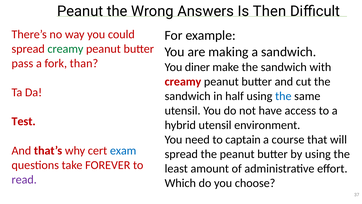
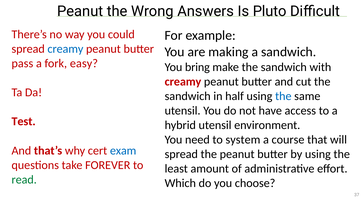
Then: Then -> Pluto (270, 11)
creamy colour: green -> blue (65, 49)
than: than -> easy (84, 63)
diner: diner -> bring (197, 67)
captain: captain -> system (243, 139)
read colour: purple -> green (24, 179)
